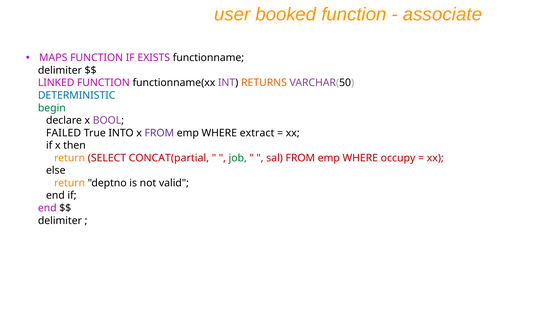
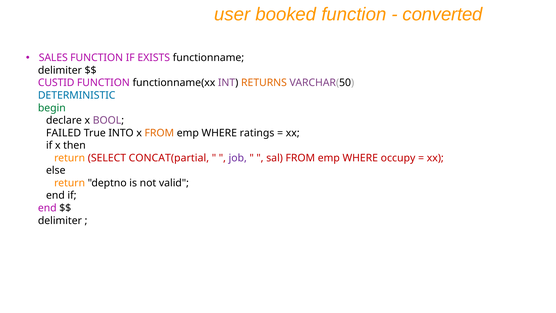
associate: associate -> converted (443, 14)
MAPS: MAPS -> SALES (53, 58)
LINKED: LINKED -> CUSTID (56, 83)
FROM colour: purple -> orange (159, 133)
extract: extract -> ratings (257, 133)
job colour: green -> purple (238, 158)
